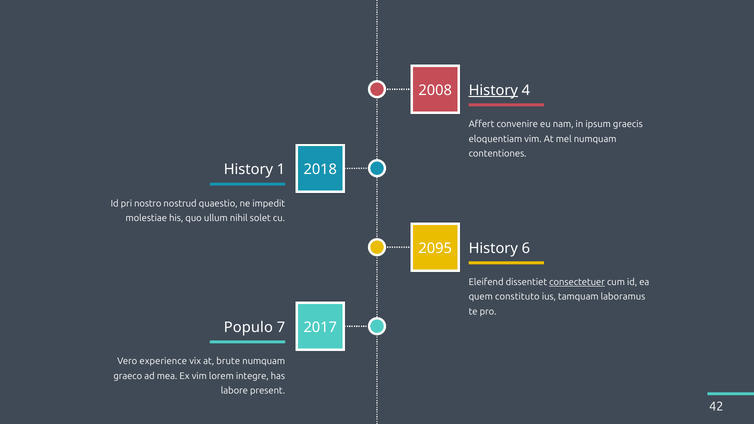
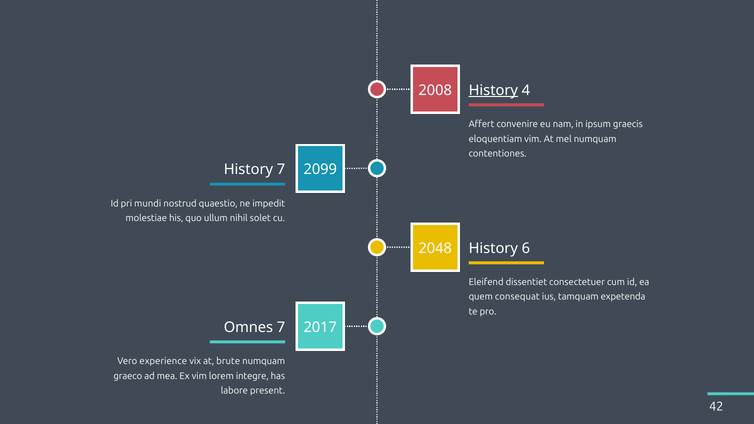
History 1: 1 -> 7 (281, 170)
2018: 2018 -> 2099 (320, 170)
nostro: nostro -> mundi (148, 204)
2095: 2095 -> 2048 (435, 248)
consectetuer underline: present -> none (577, 282)
constituto: constituto -> consequat (517, 297)
laboramus: laboramus -> expetenda (623, 297)
Populo: Populo -> Omnes (248, 327)
